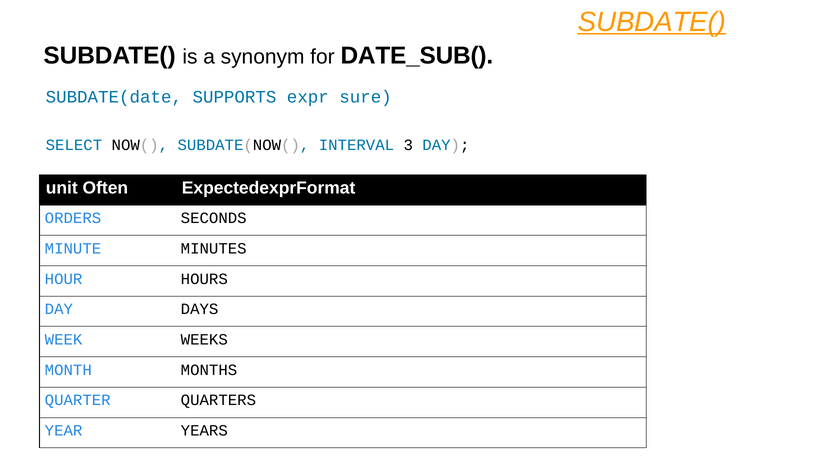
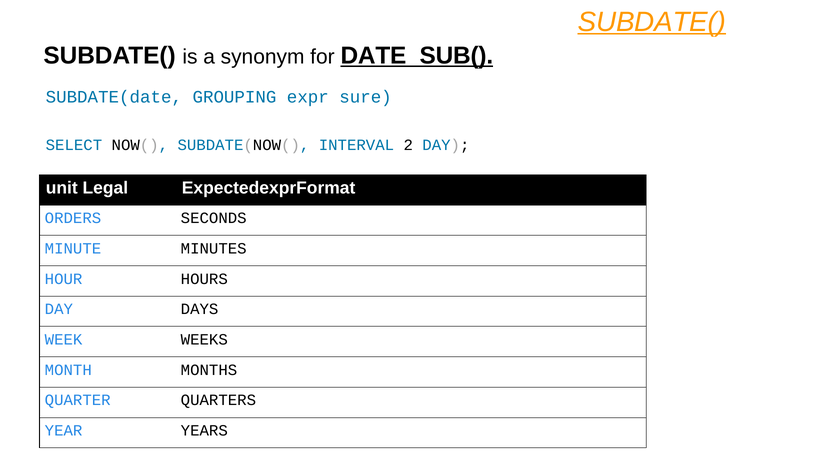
DATE_SUB( underline: none -> present (417, 56)
SUPPORTS: SUPPORTS -> GROUPING (234, 97)
3: 3 -> 2 (408, 145)
Often: Often -> Legal (105, 188)
